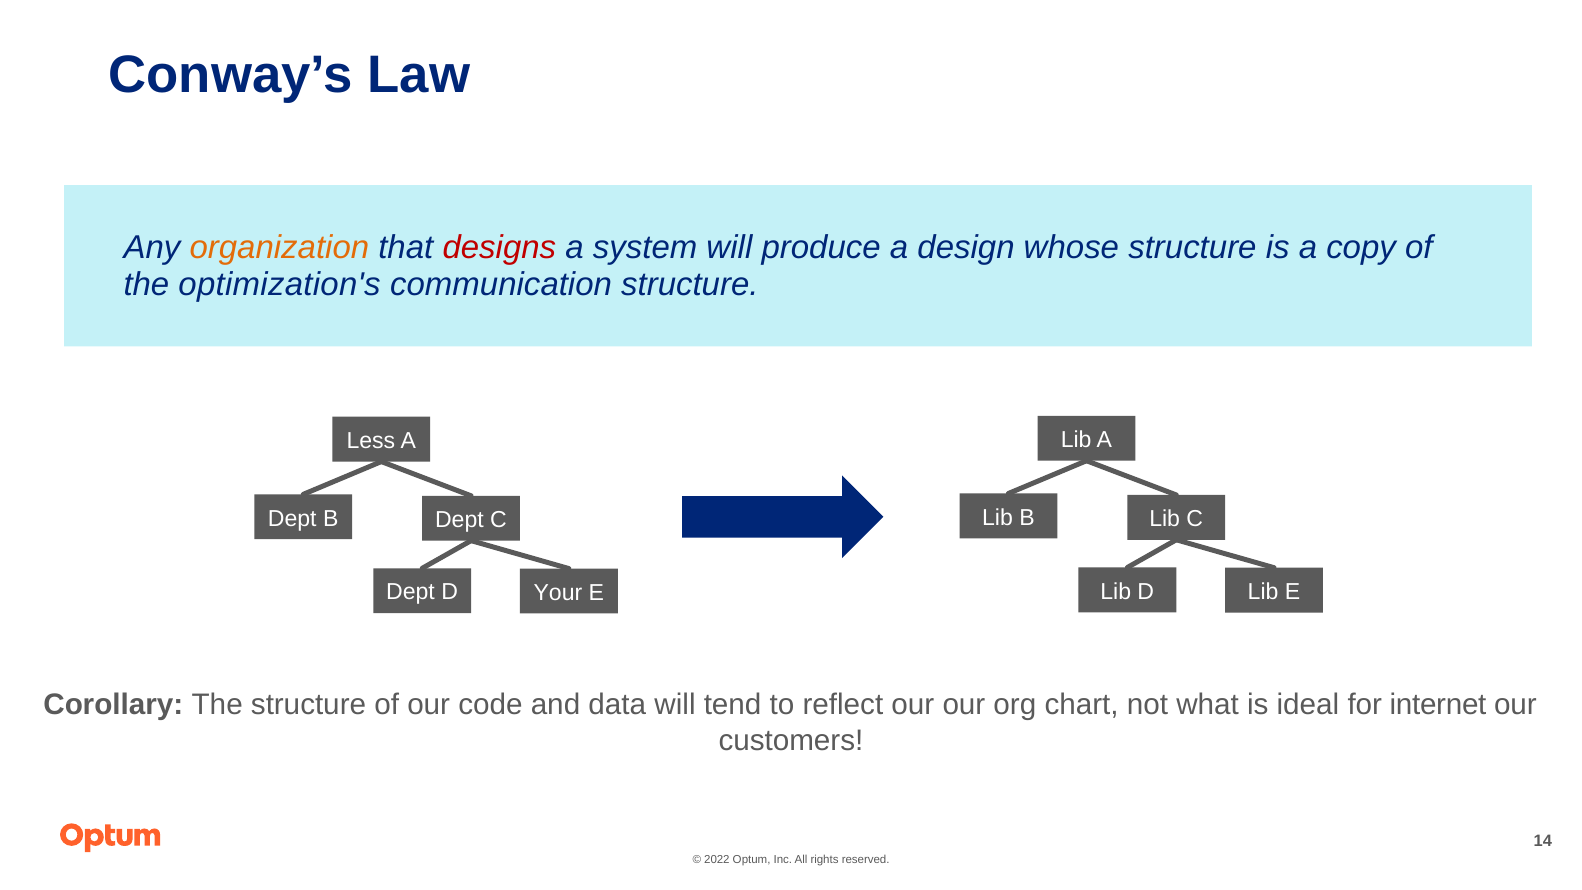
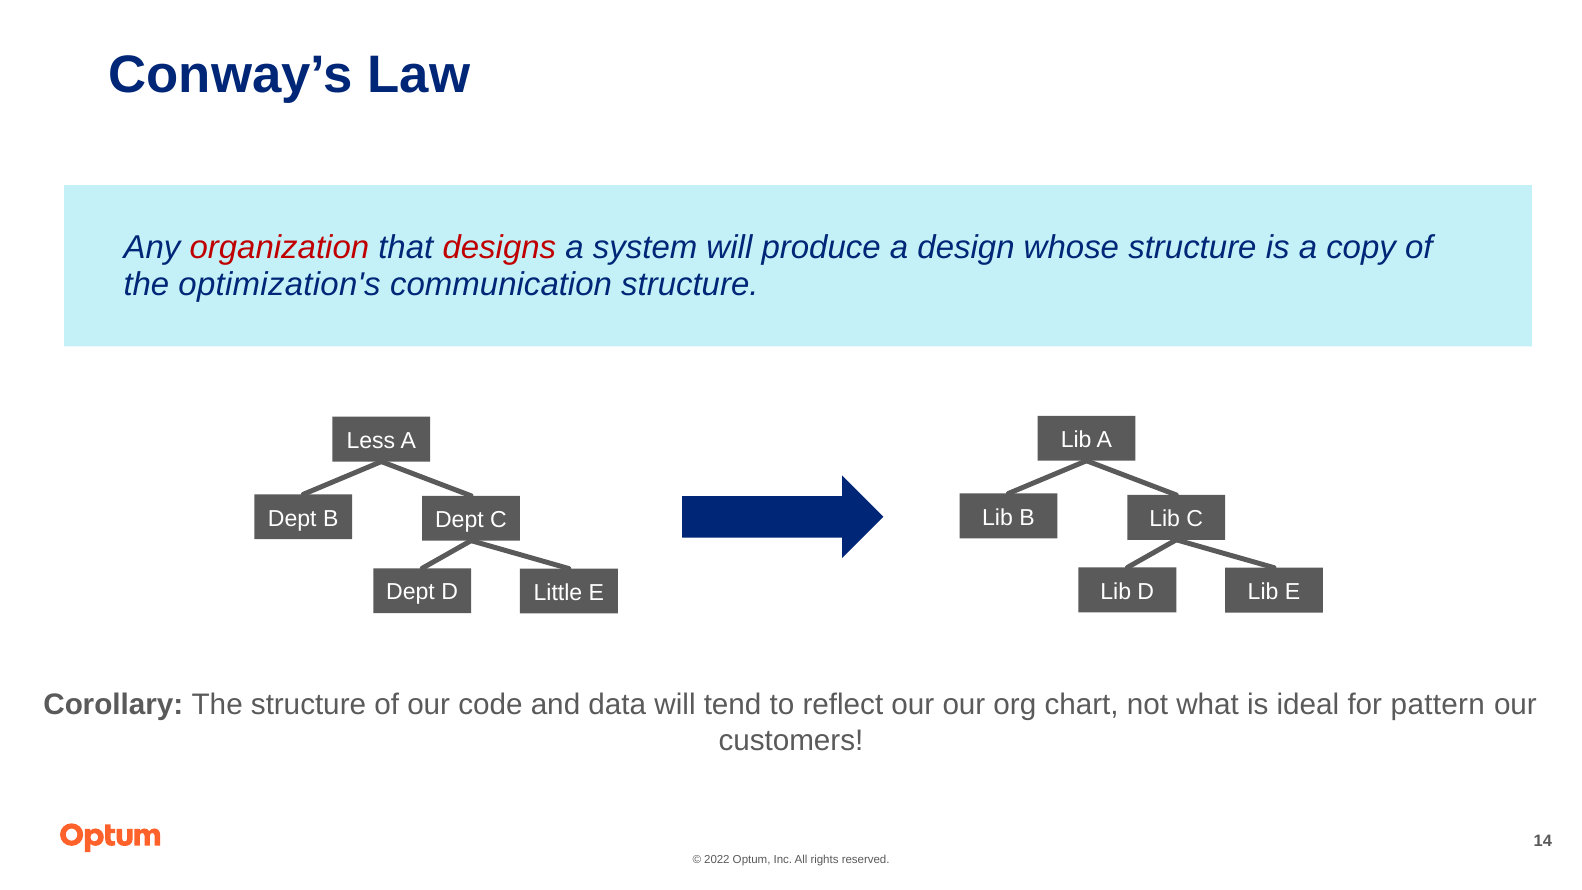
organization colour: orange -> red (279, 247)
Your: Your -> Little (558, 593)
internet: internet -> pattern (1438, 705)
